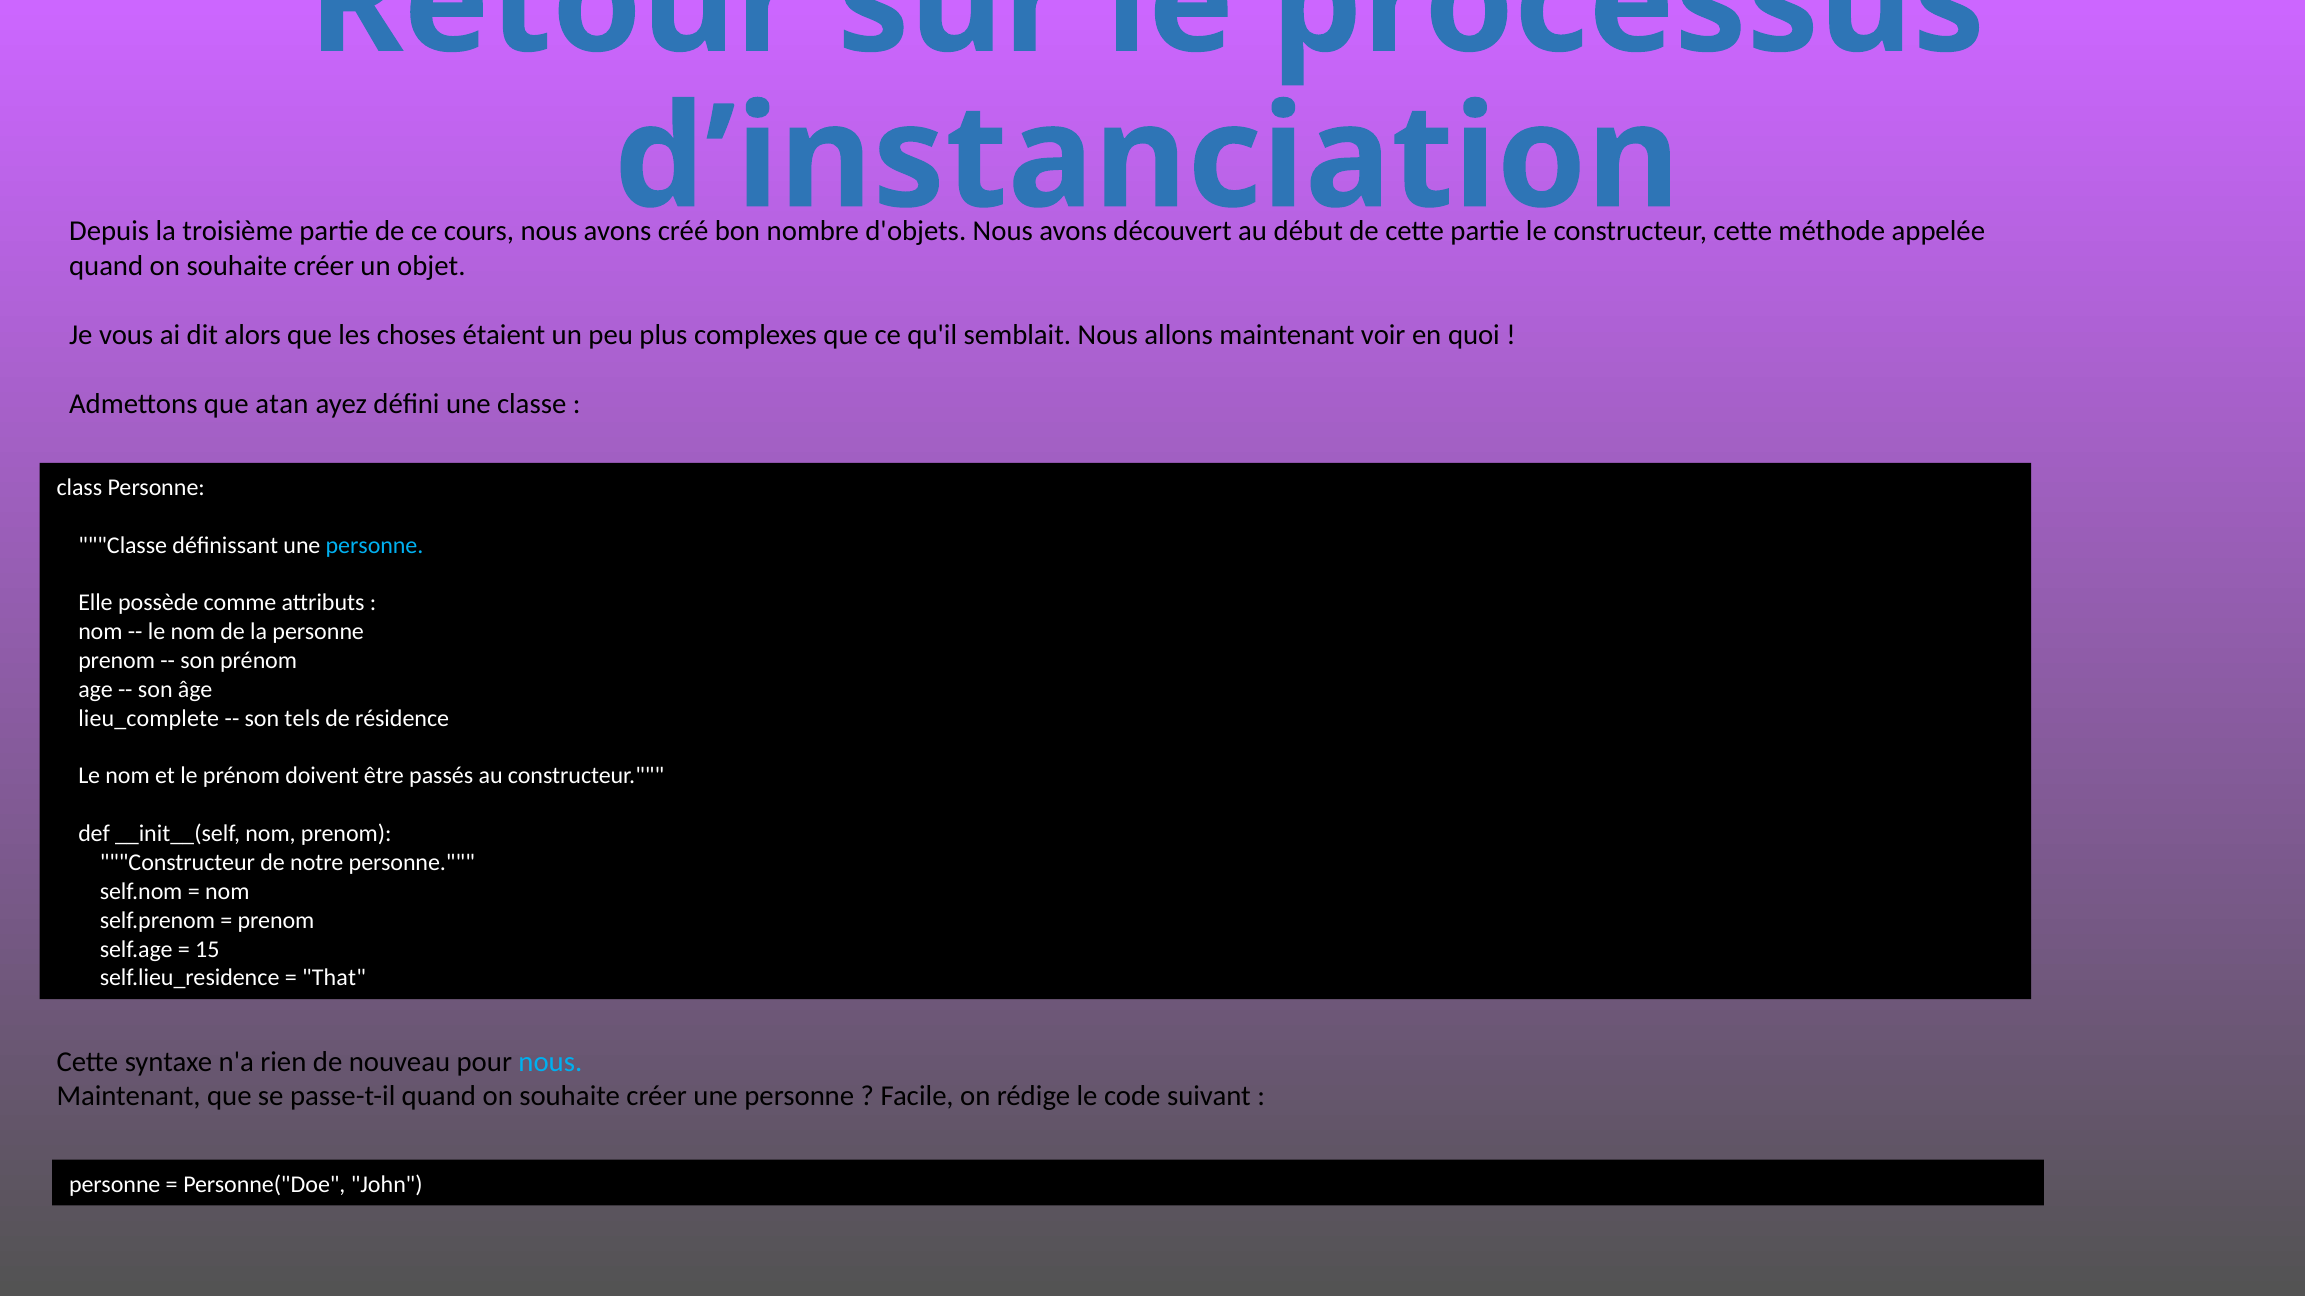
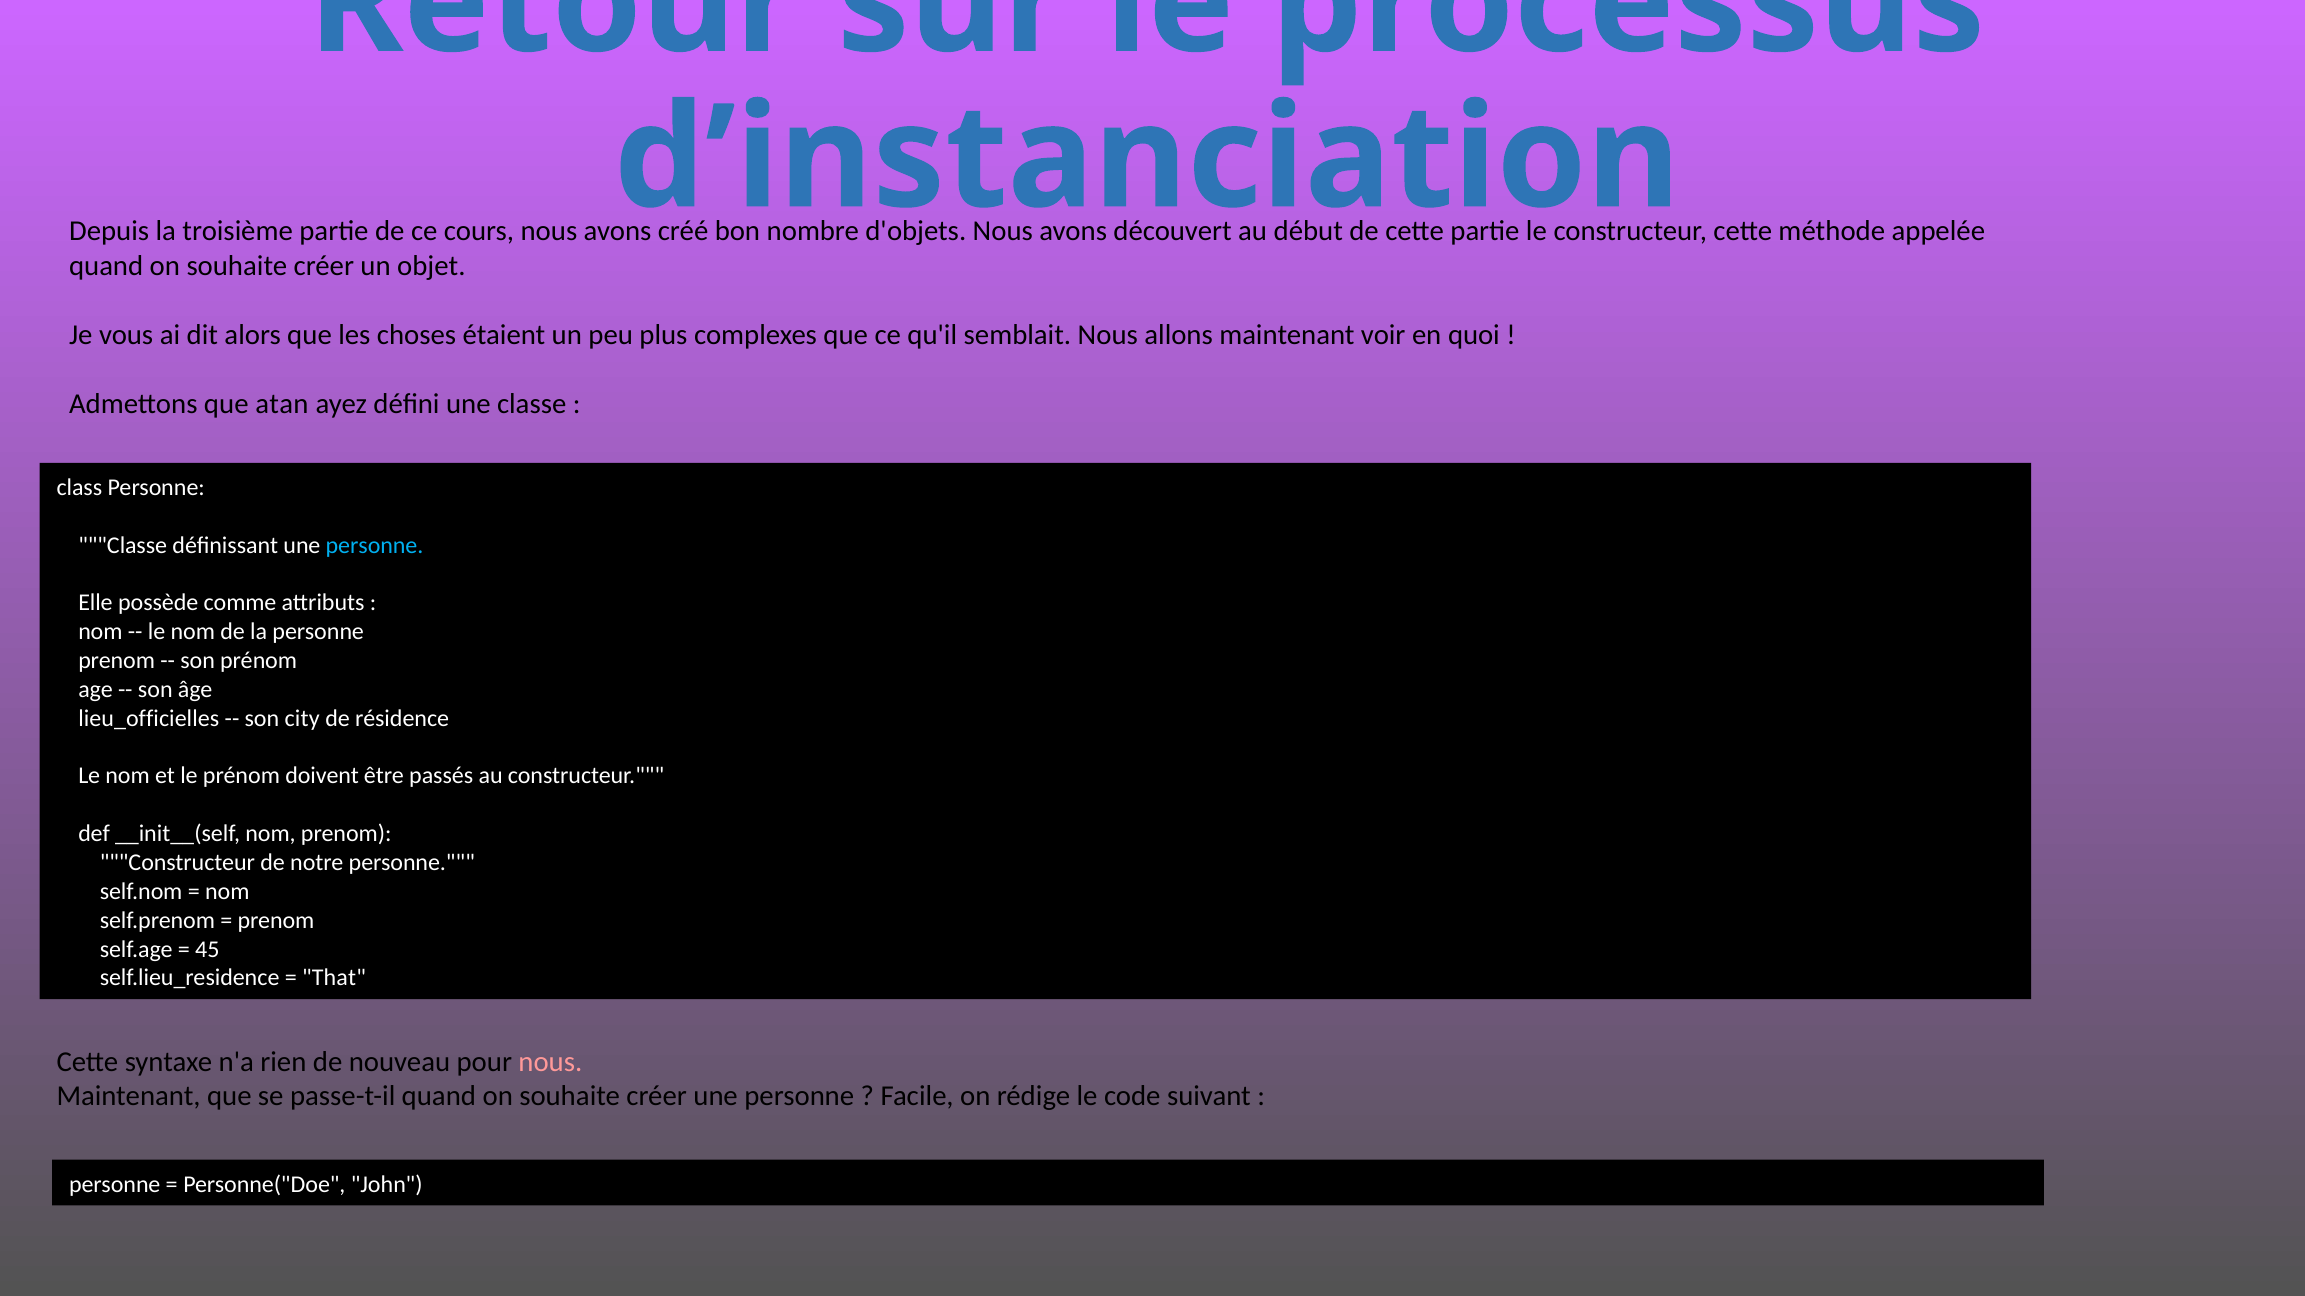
lieu_complete: lieu_complete -> lieu_officielles (149, 719)
tels: tels -> city (302, 719)
15: 15 -> 45 (207, 949)
nous colour: light blue -> pink (550, 1062)
